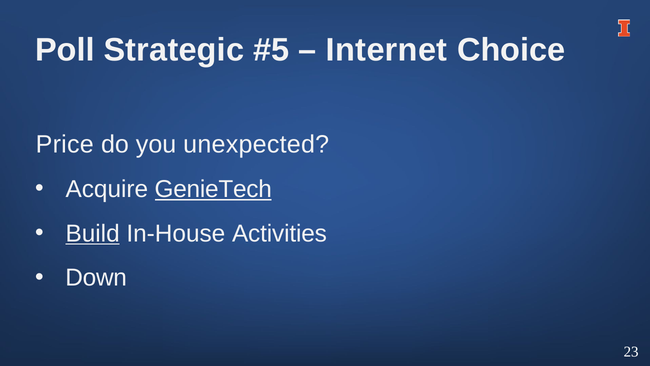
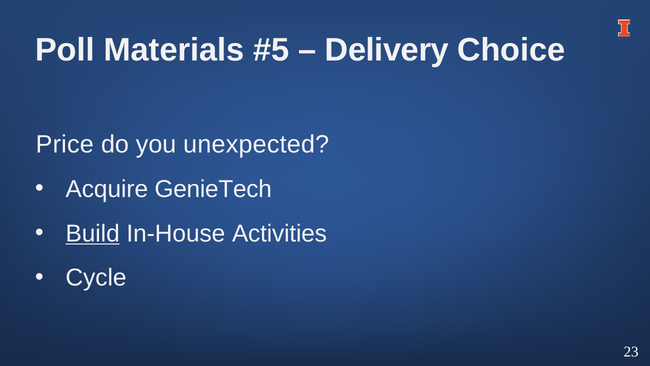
Strategic: Strategic -> Materials (174, 50)
Internet: Internet -> Delivery (387, 50)
GenieTech underline: present -> none (213, 189)
Down: Down -> Cycle (96, 278)
